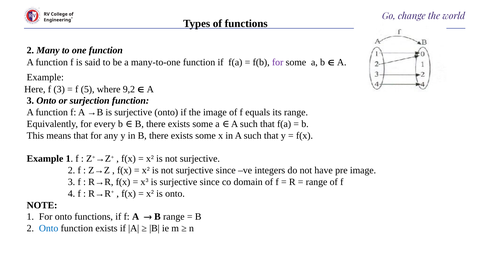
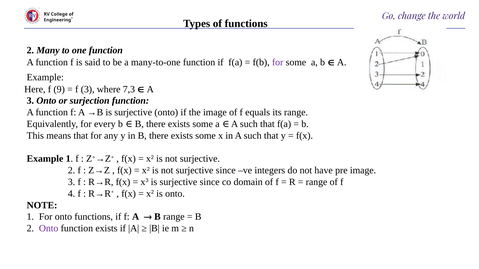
f 3: 3 -> 9 (59, 89)
f 5: 5 -> 3 (88, 89)
9,2: 9,2 -> 7,3 (129, 89)
Onto colour: blue -> purple (49, 229)
